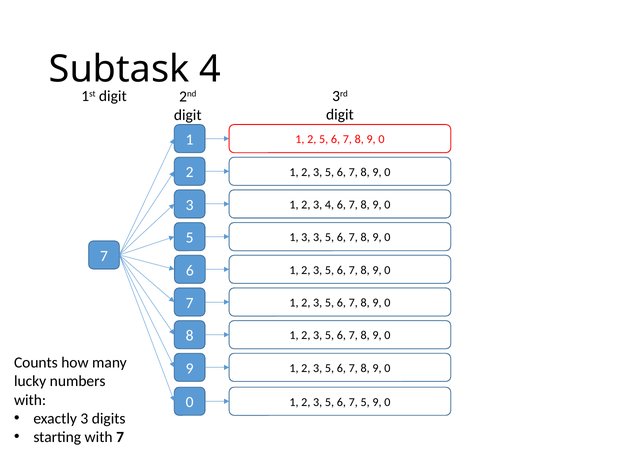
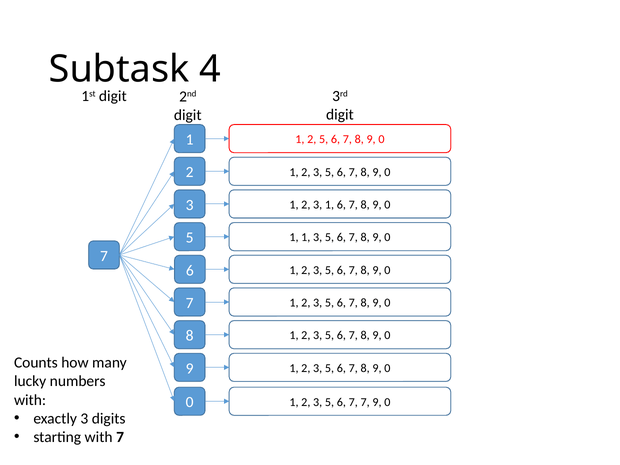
3 4: 4 -> 1 (329, 205)
1 3: 3 -> 1 (306, 237)
7 5: 5 -> 7 (365, 402)
